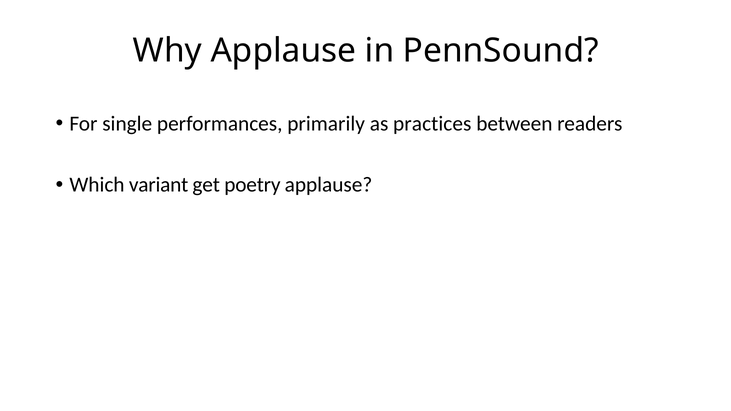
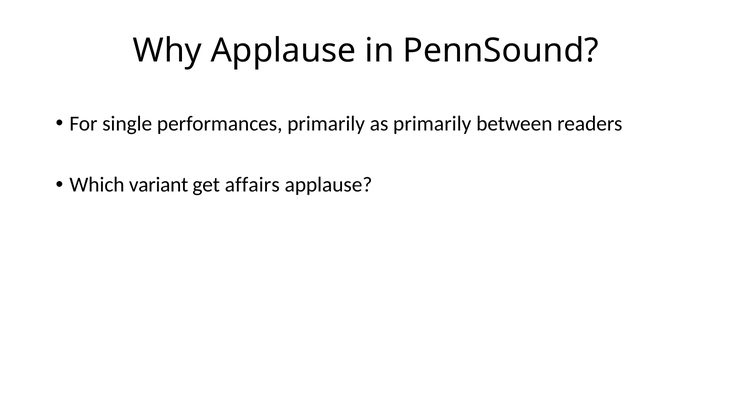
as practices: practices -> primarily (432, 124)
poetry: poetry -> affairs (252, 185)
